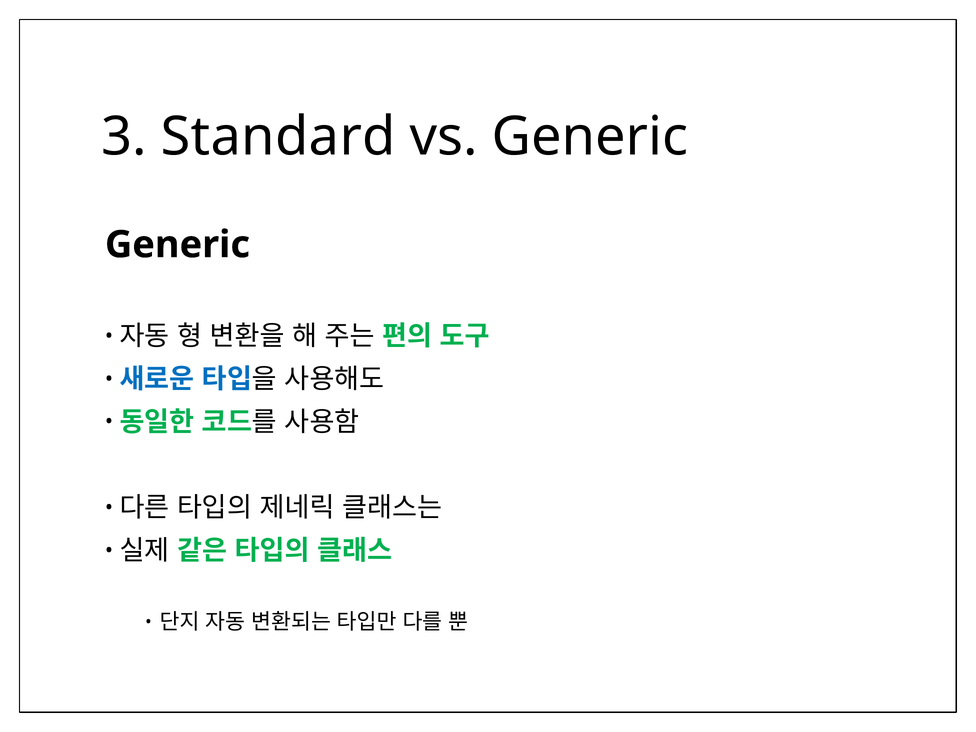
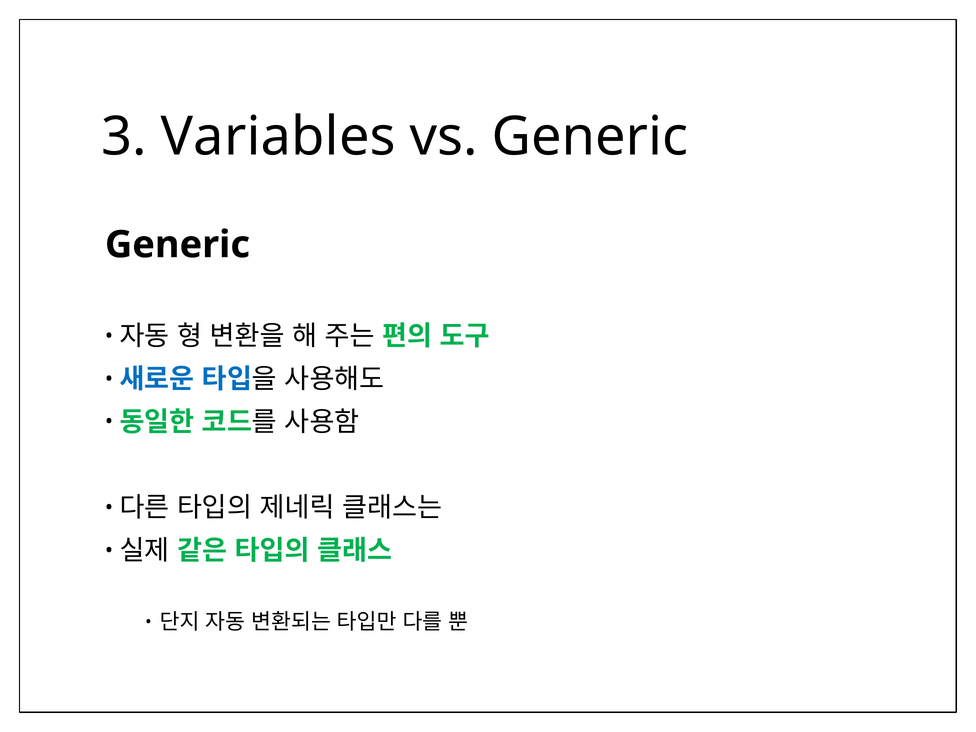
Standard: Standard -> Variables (278, 137)
